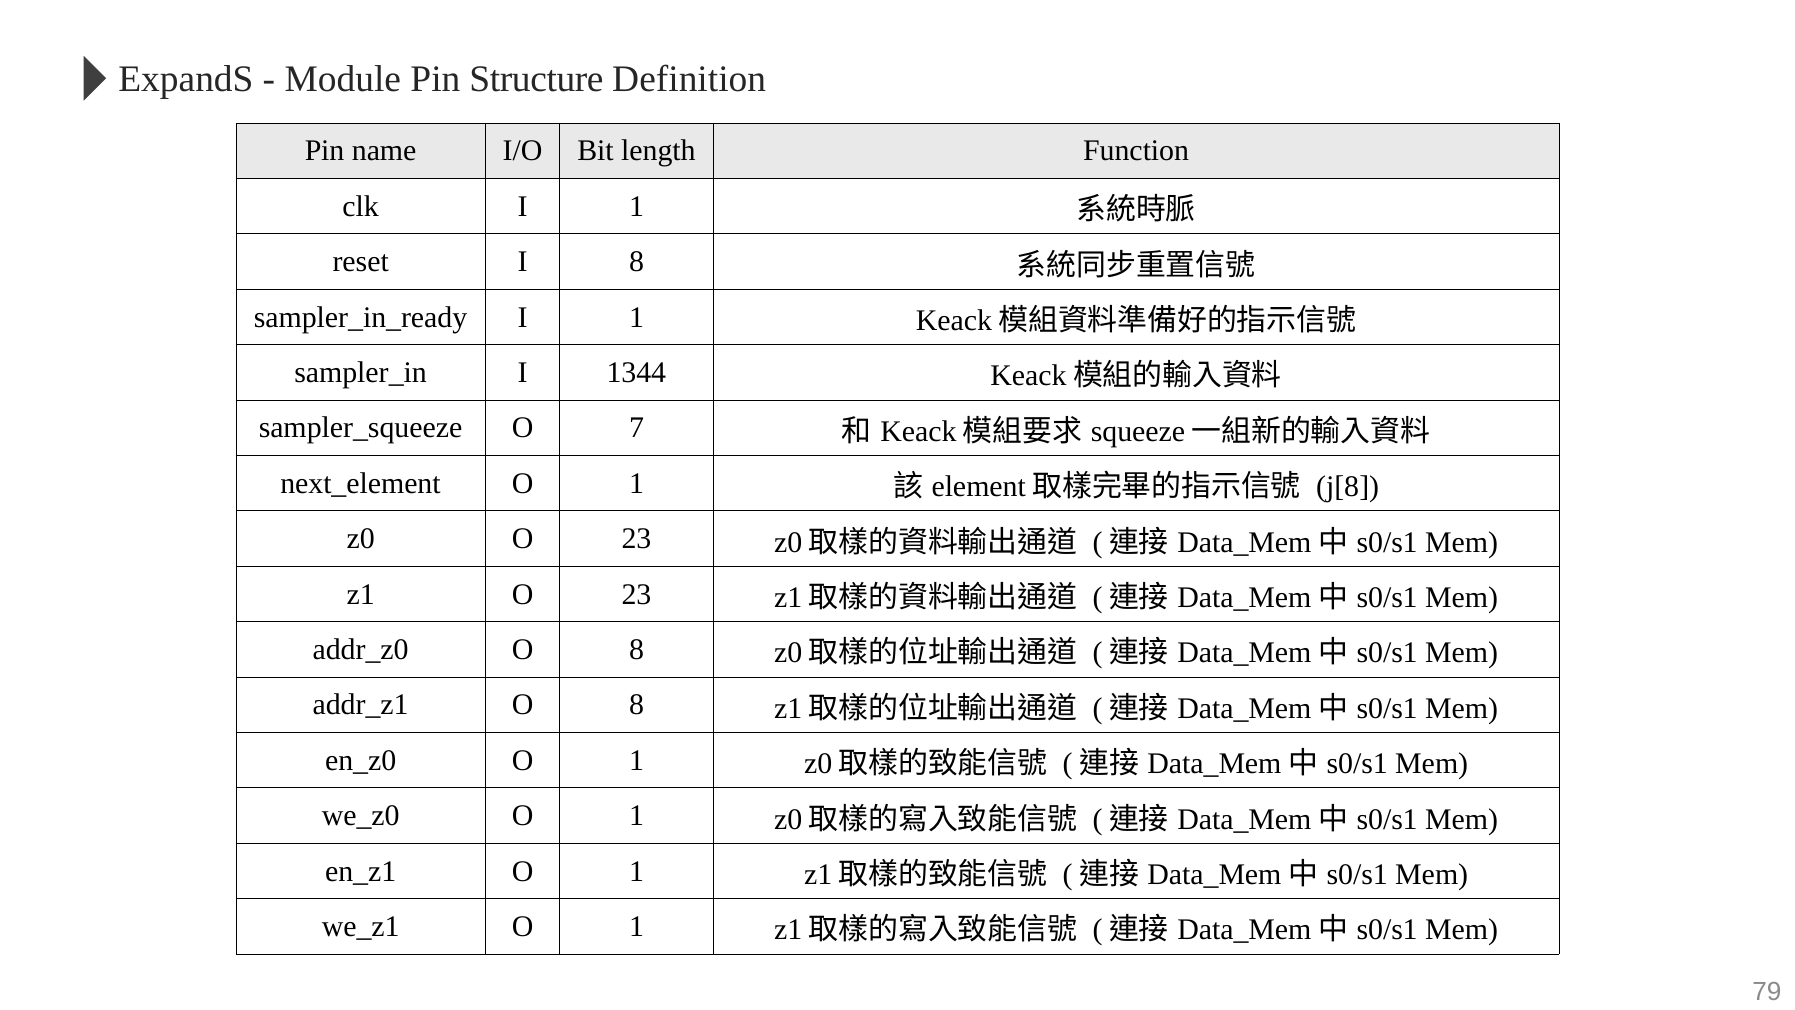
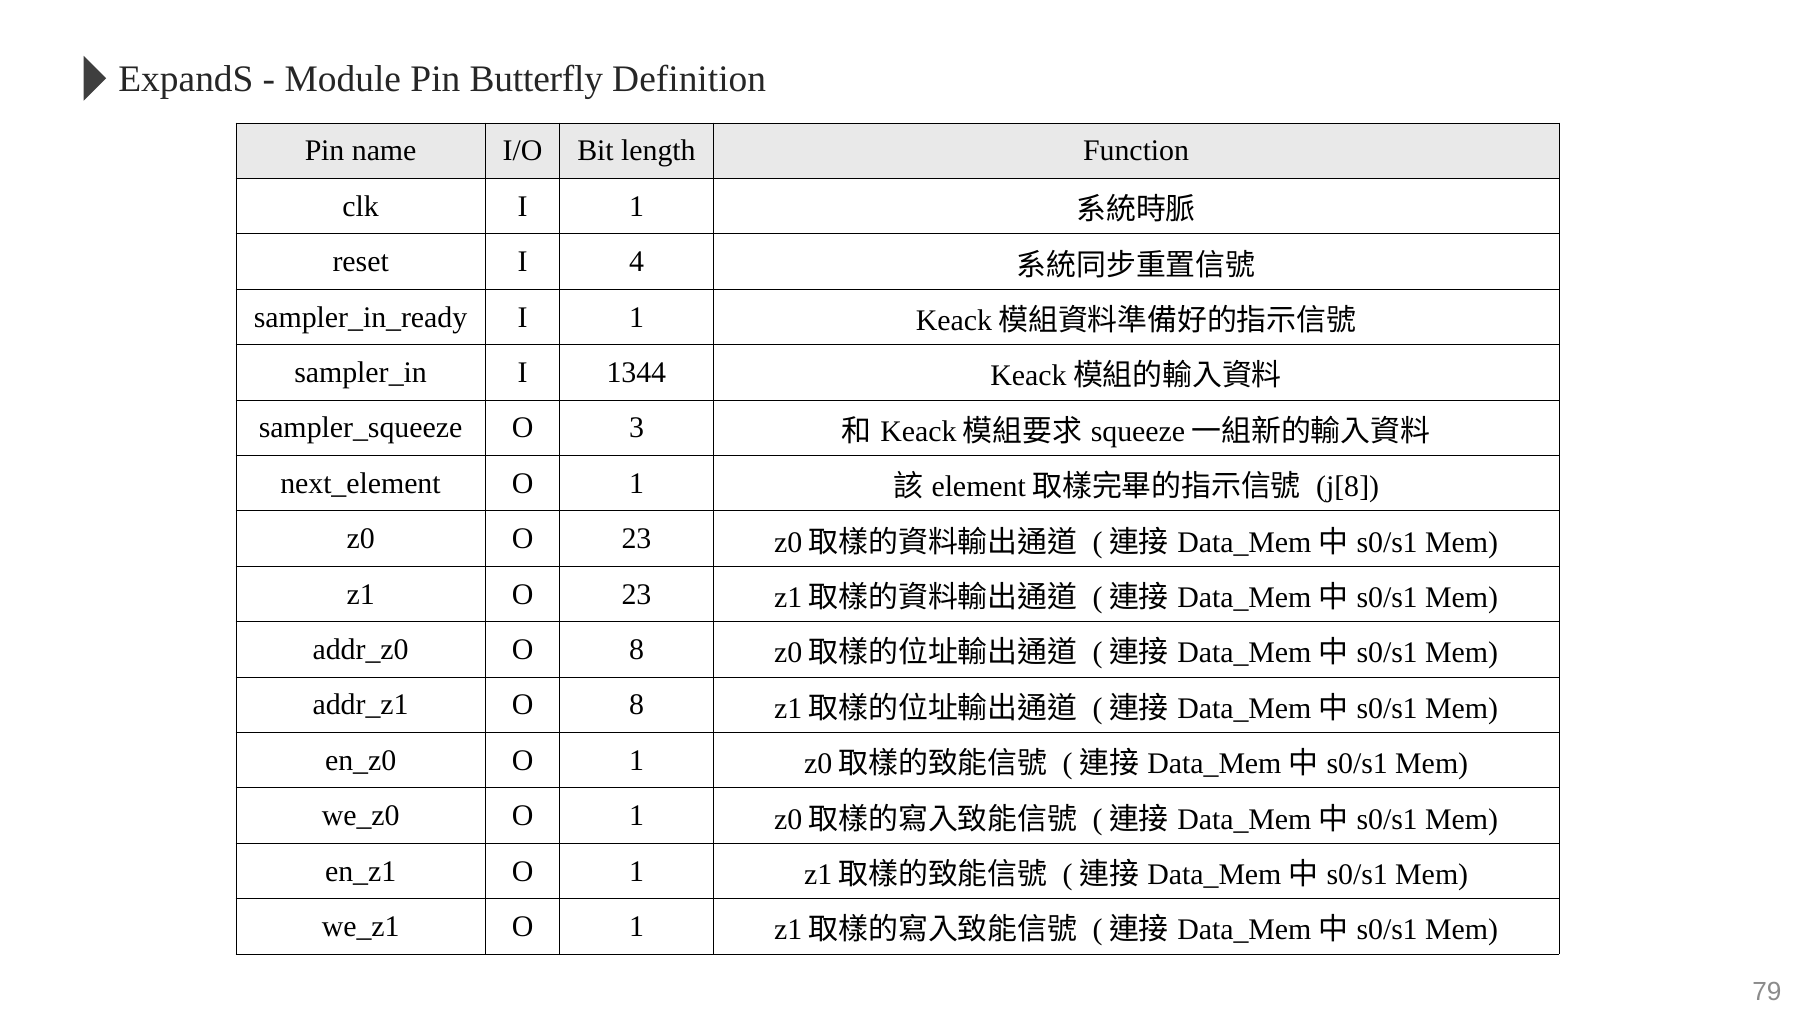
Structure: Structure -> Butterfly (536, 79)
I 8: 8 -> 4 (637, 262)
7: 7 -> 3 (637, 428)
